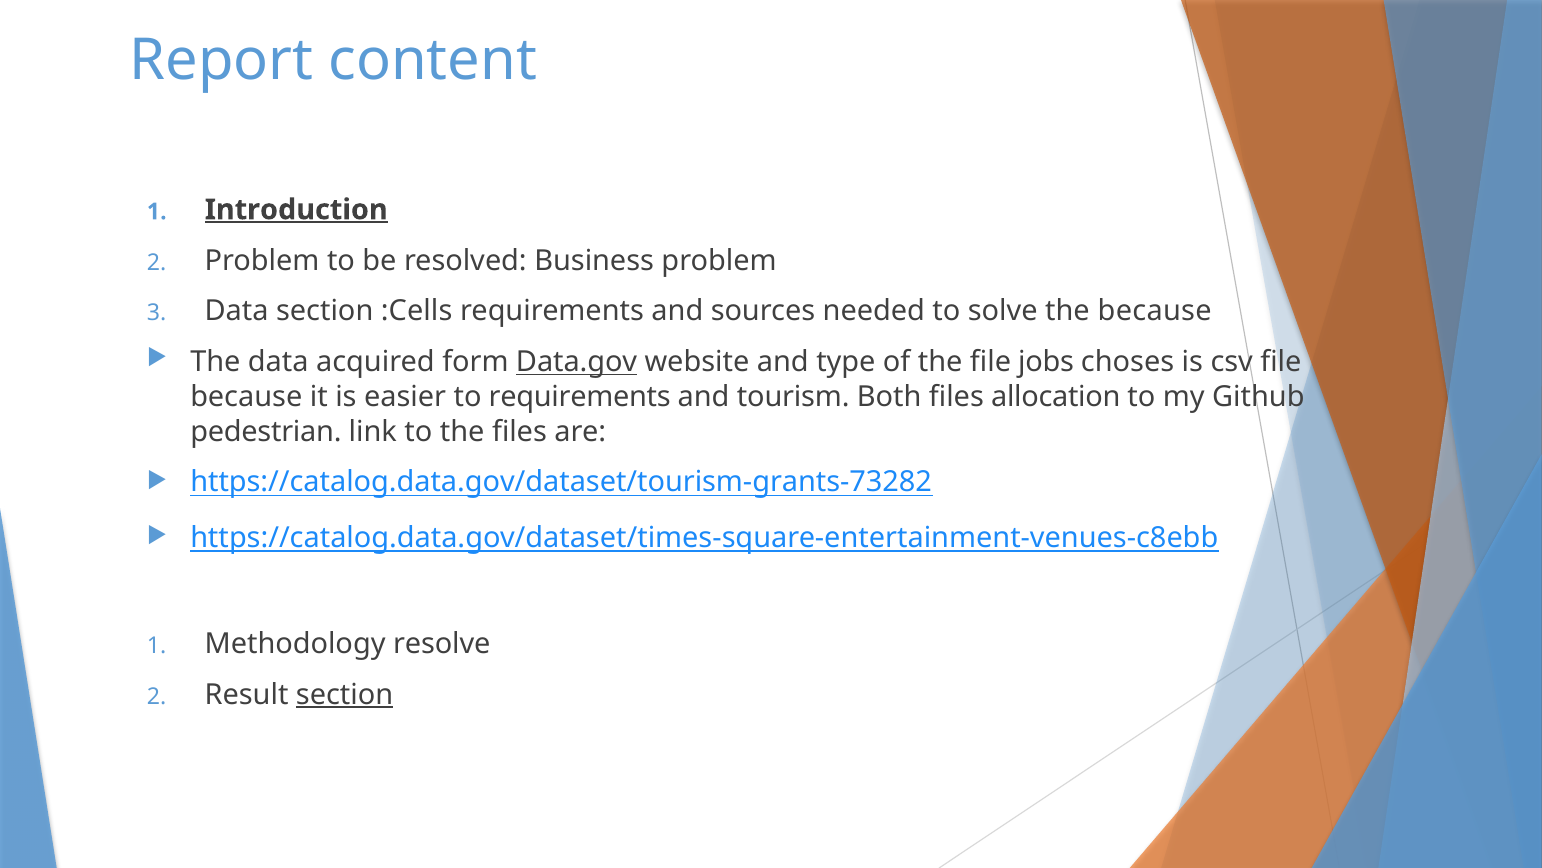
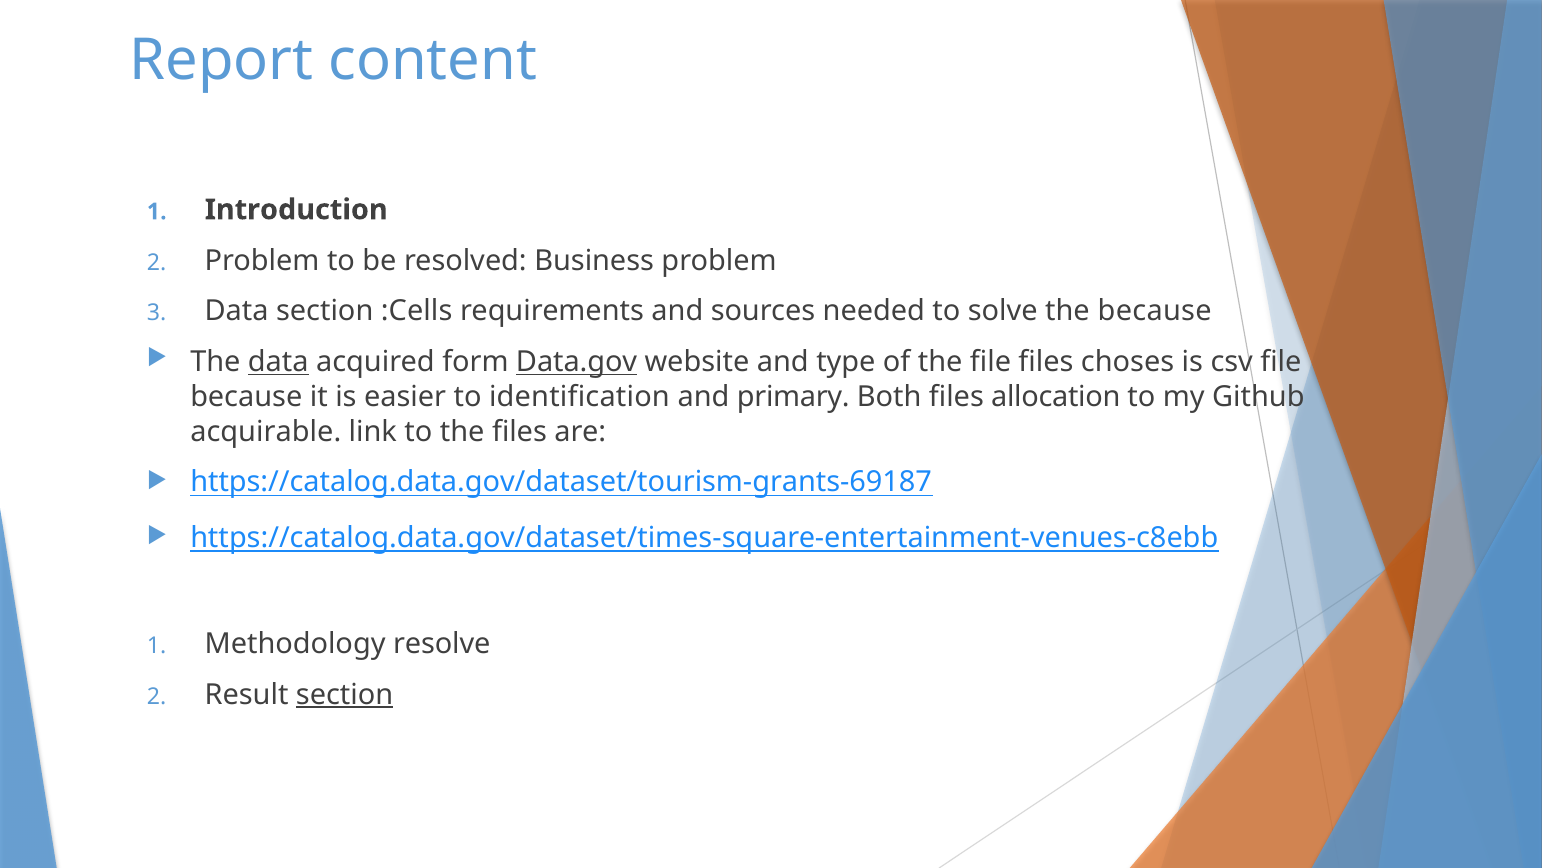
Introduction underline: present -> none (296, 210)
data underline: none -> present (278, 362)
file jobs: jobs -> files (1046, 362)
to requirements: requirements -> identification (579, 397)
tourism: tourism -> primary (793, 397)
pedestrian: pedestrian -> acquirable (266, 431)
https://catalog.data.gov/dataset/tourism-grants-73282: https://catalog.data.gov/dataset/tourism-grants-73282 -> https://catalog.data.gov/dataset/tourism-grants-69187 (561, 482)
